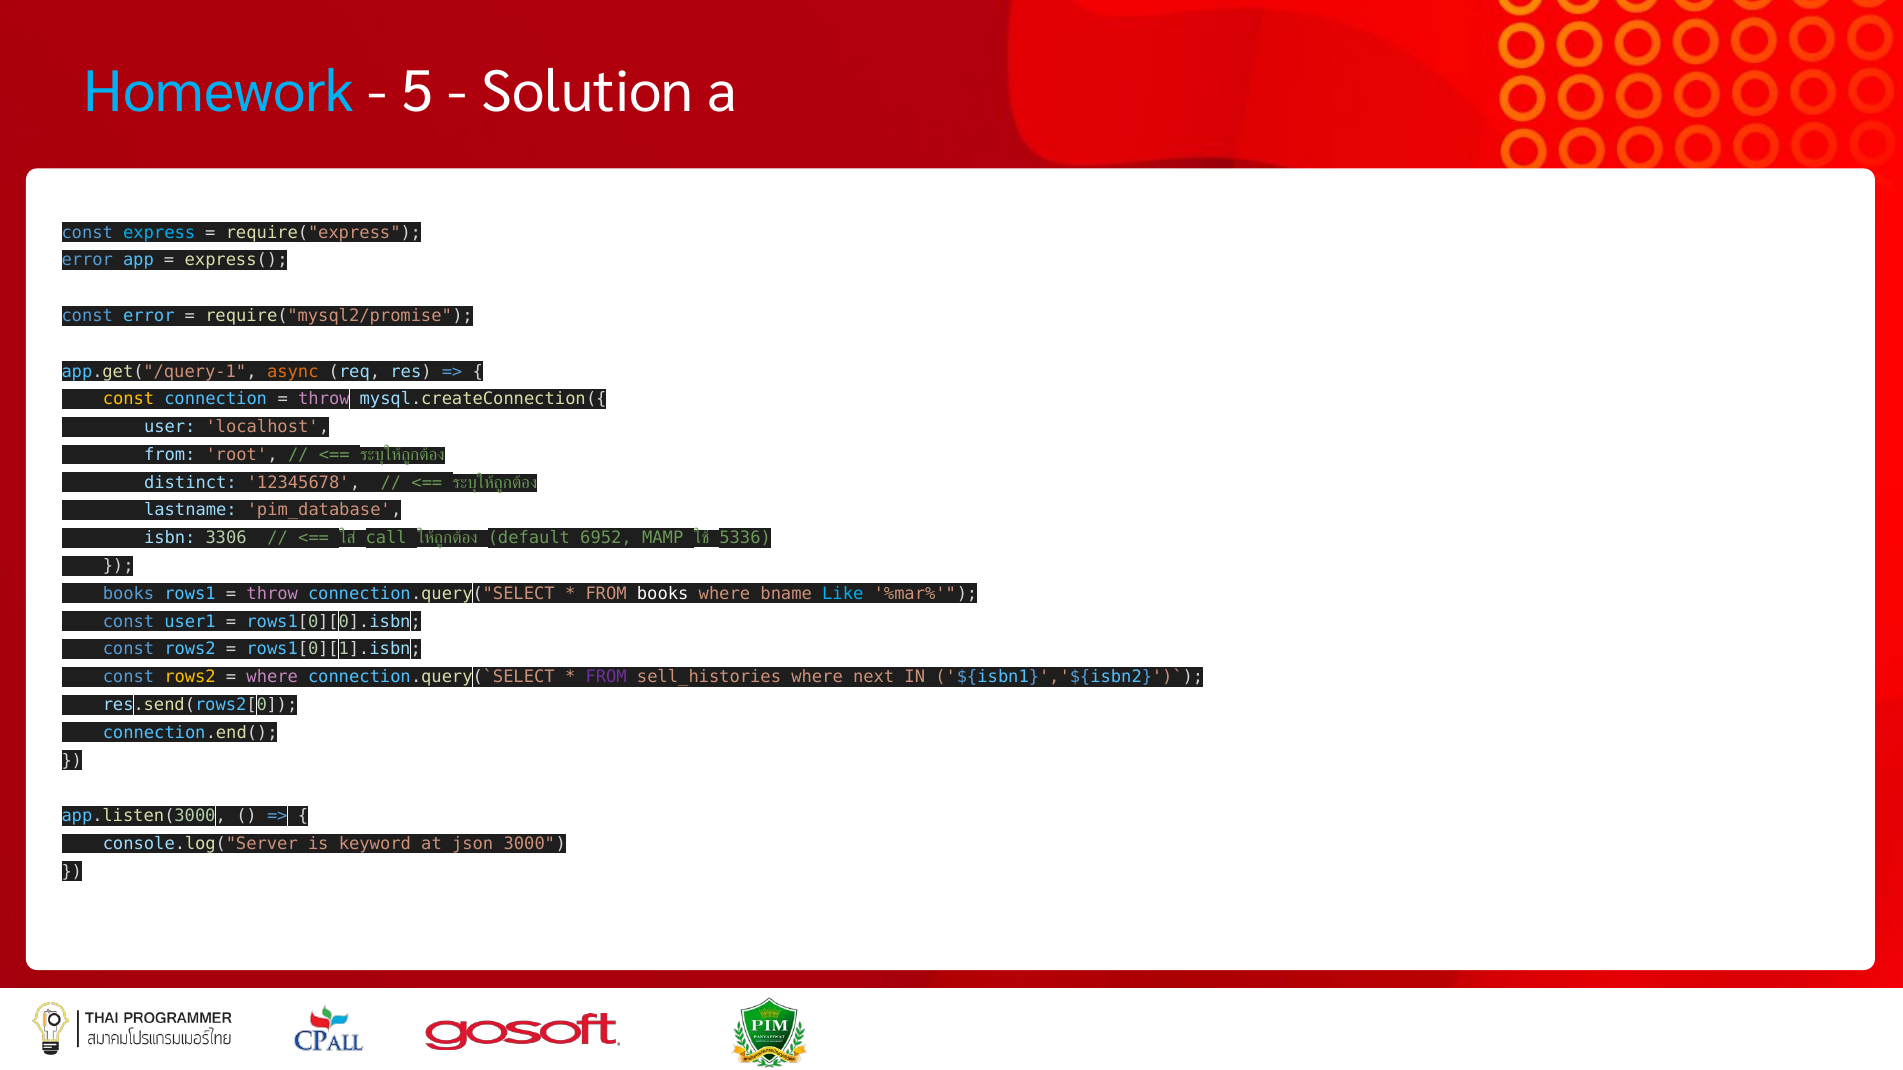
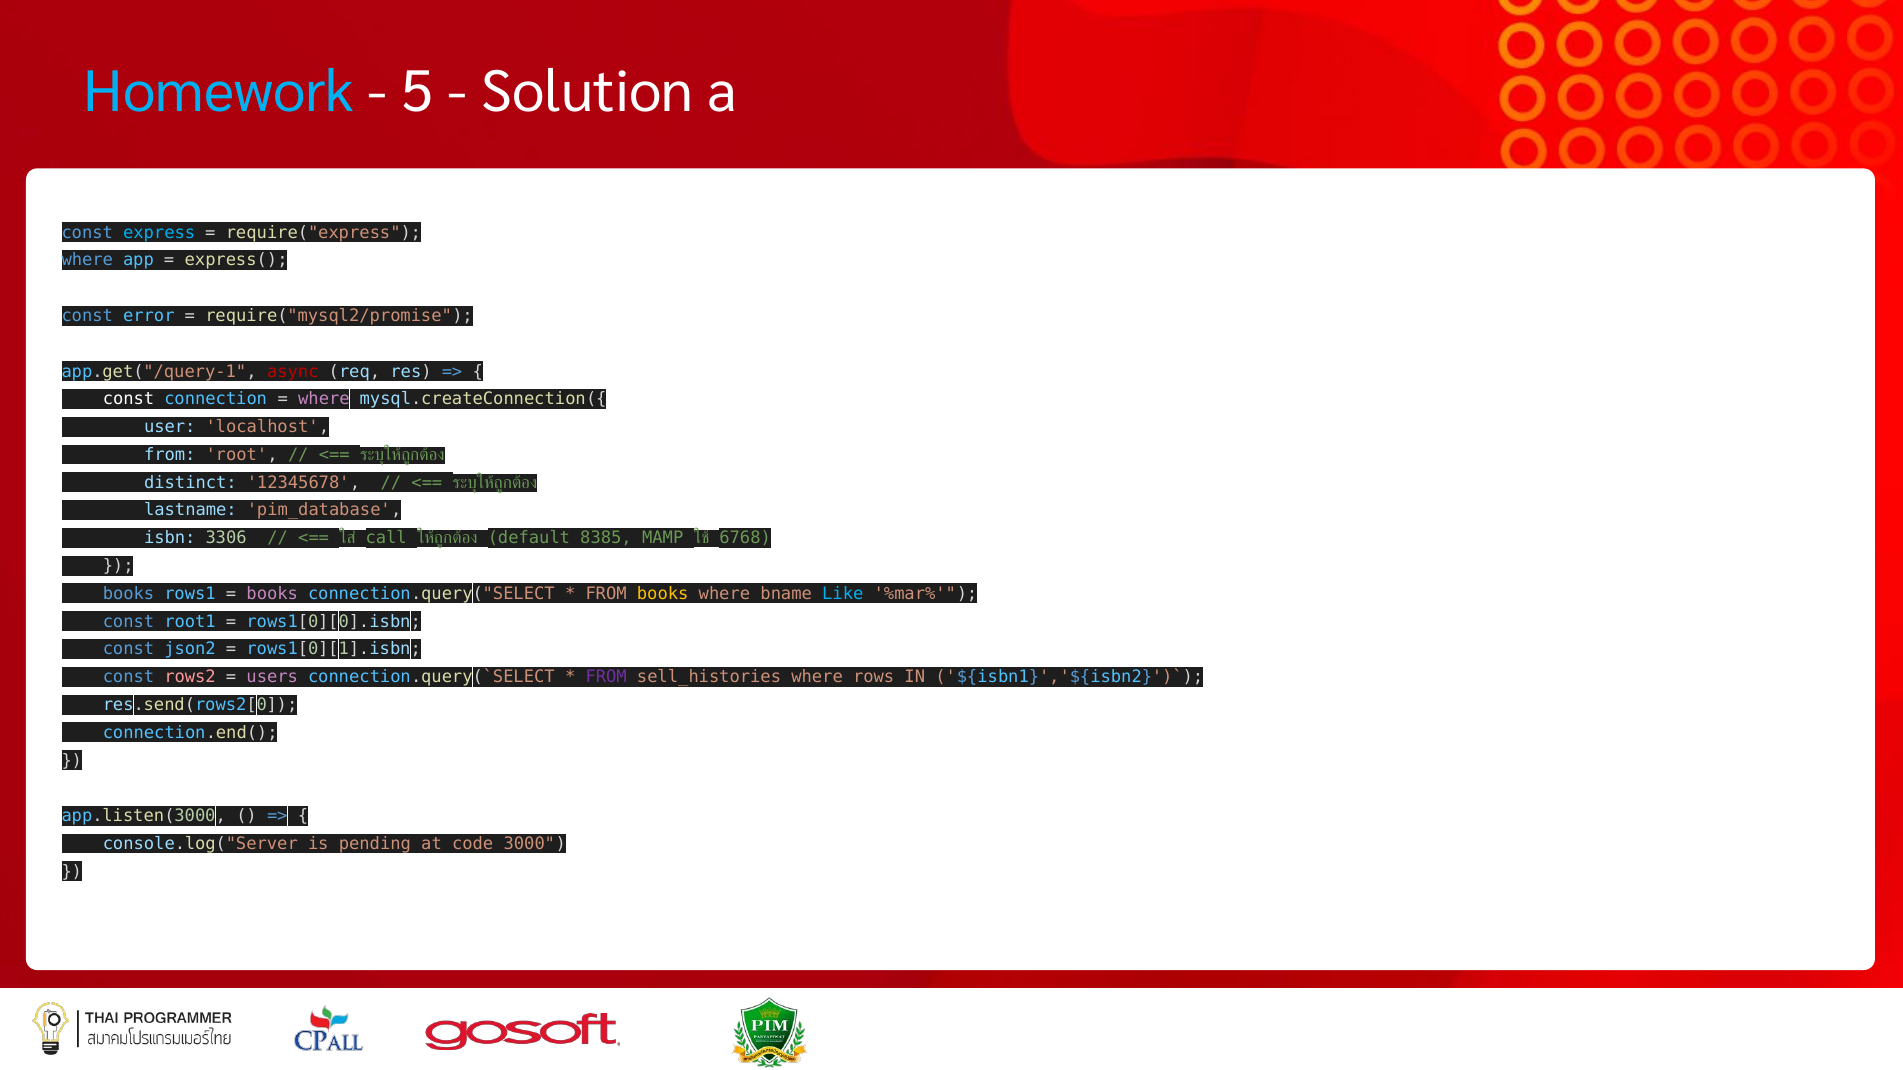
error: error -> where (87, 260)
async colour: orange -> red (293, 372)
const colour: yellow -> white (129, 399)
throw: throw -> where (324, 399)
6952: 6952 -> 8385 (606, 538)
5336: 5336 -> 6768 (745, 538)
throw: throw -> books (272, 594)
books colour: white -> yellow (663, 594)
user1: user1 -> root1 (190, 622)
rows2: rows2 -> json2 (190, 650)
rows2 colour: yellow -> pink (190, 677)
where: where -> users (272, 677)
next: next -> rows (874, 677)
keyword: keyword -> pending (375, 844)
json: json -> code (473, 844)
